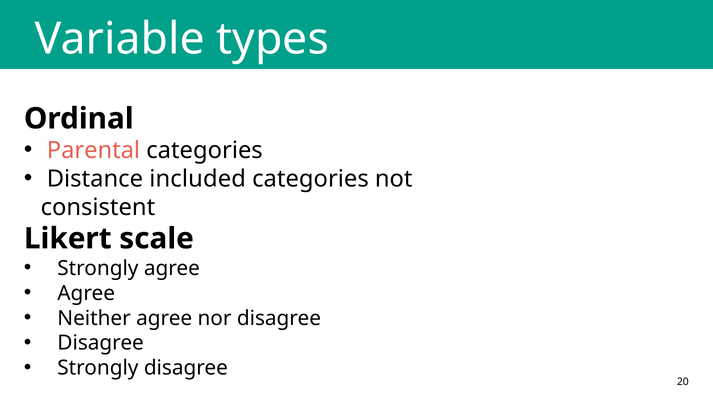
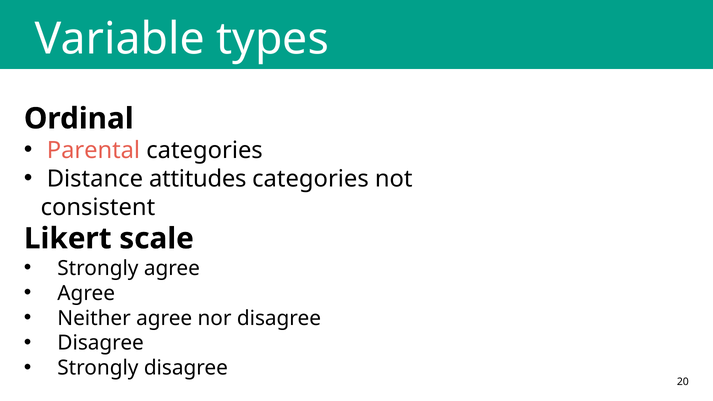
included: included -> attitudes (198, 179)
